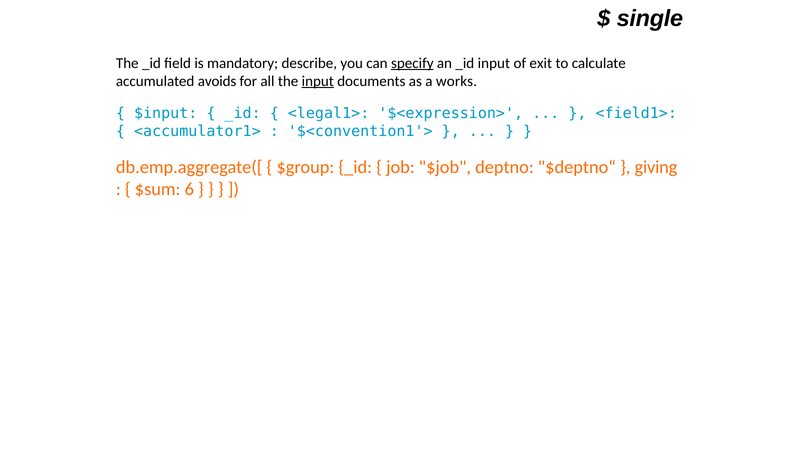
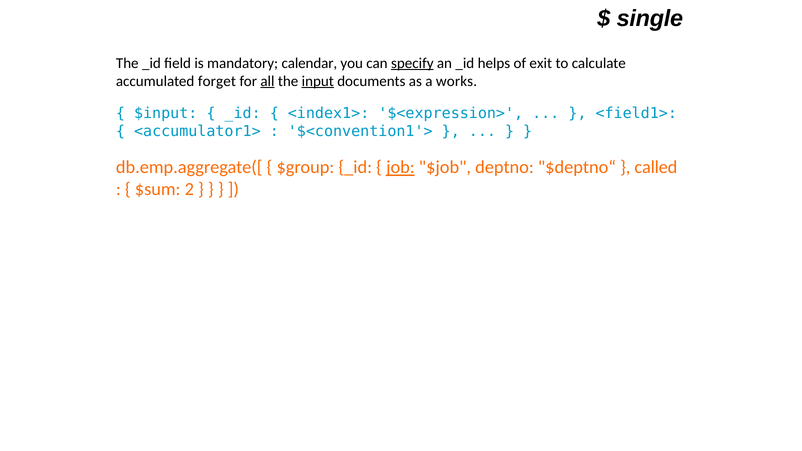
describe: describe -> calendar (309, 63)
_id input: input -> helps (494, 63)
avoids: avoids -> forget (217, 81)
all underline: none -> present (267, 81)
<legal1>: <legal1> -> <index1> (329, 113)
job underline: none -> present (400, 167)
giving: giving -> called (656, 167)
6: 6 -> 2 (189, 189)
